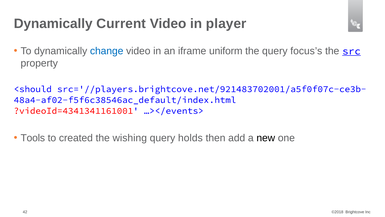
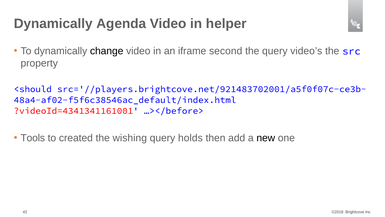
Current: Current -> Agenda (121, 24)
player: player -> helper (226, 24)
change colour: blue -> black (107, 51)
uniform: uniform -> second (226, 51)
focus’s: focus’s -> video’s (306, 51)
src underline: present -> none (351, 51)
…></events>: …></events> -> …></before> (174, 111)
